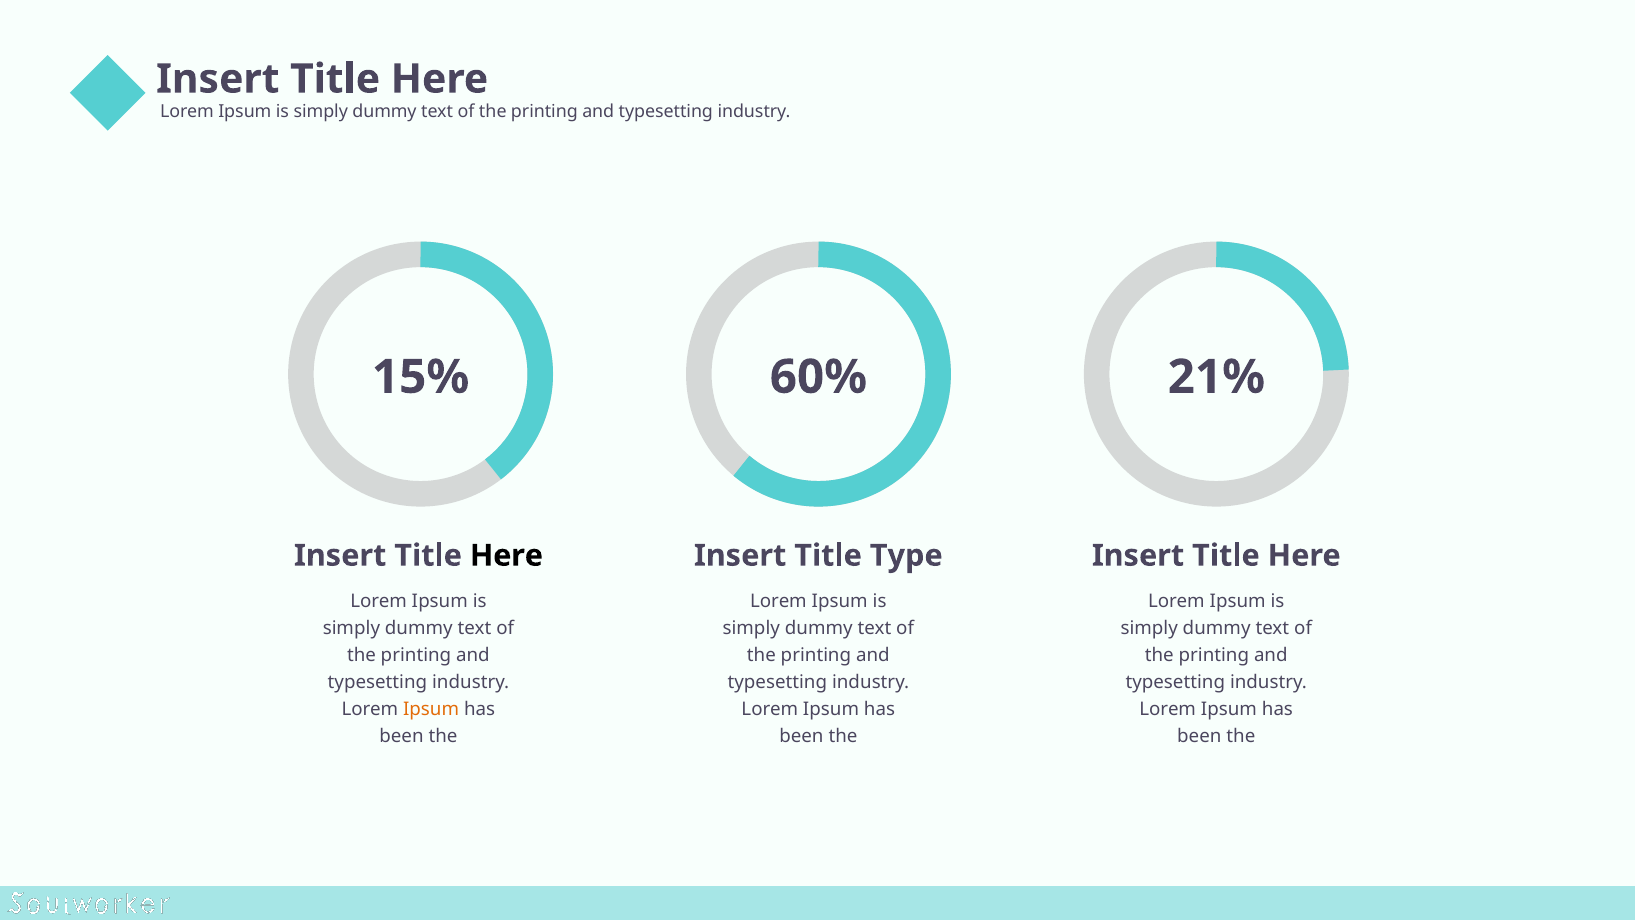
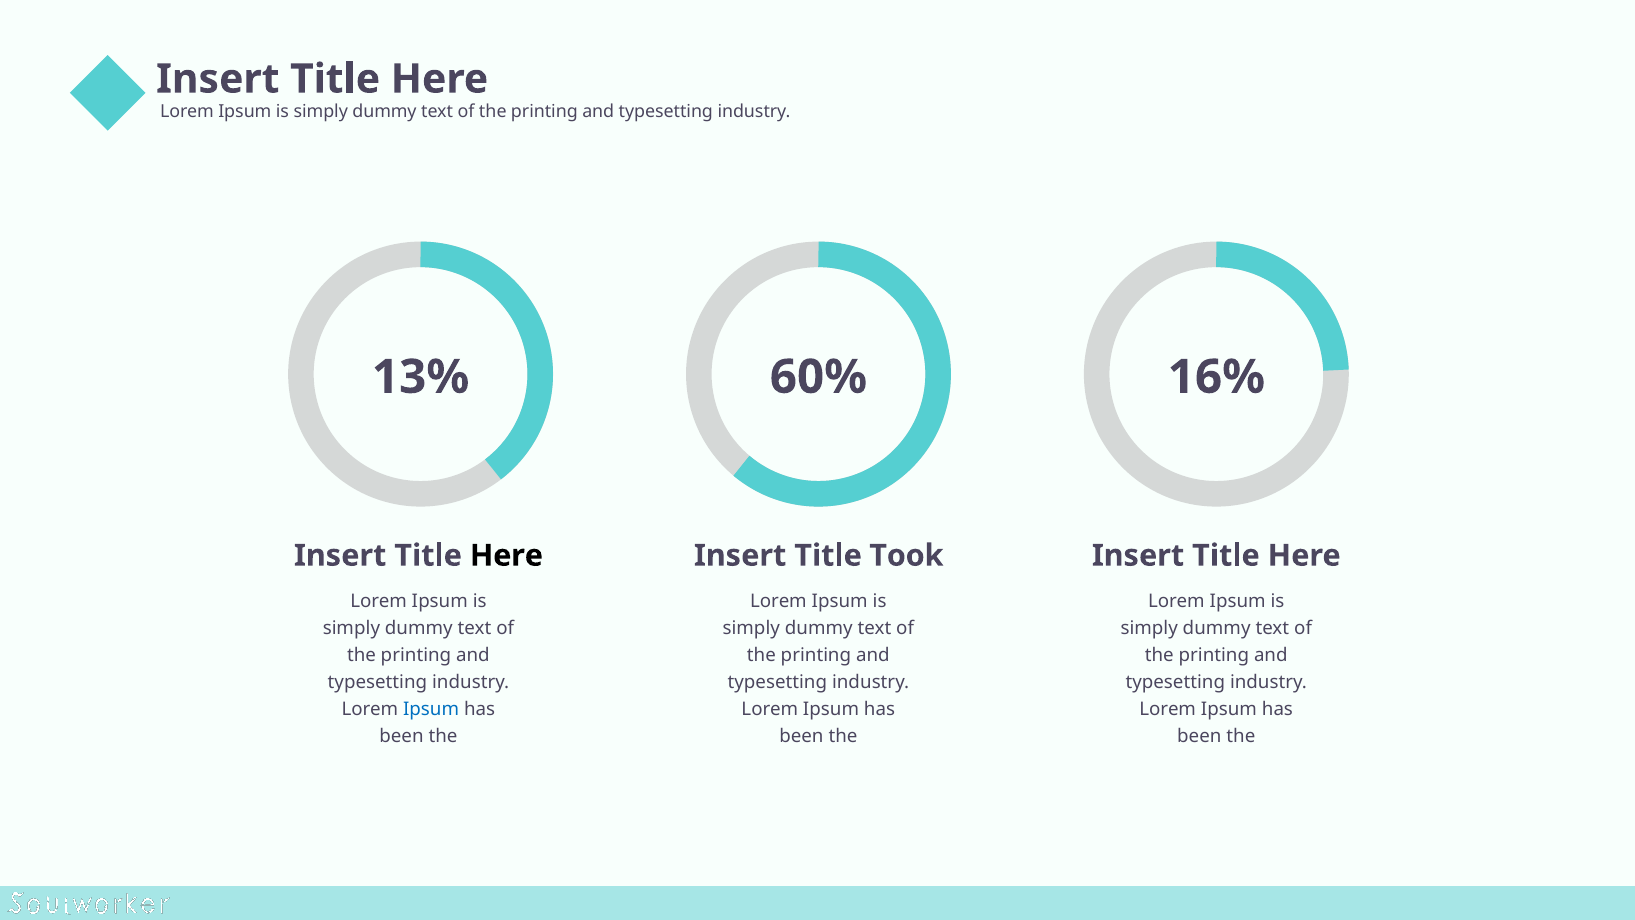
15%: 15% -> 13% (421, 377)
21%: 21% -> 16% (1216, 377)
Type: Type -> Took (906, 555)
Ipsum colour: orange -> blue (431, 709)
